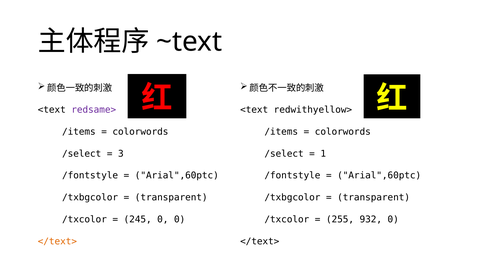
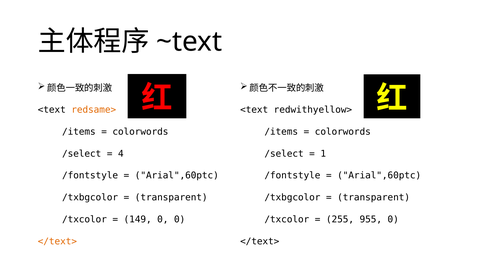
redsame> colour: purple -> orange (94, 110)
3: 3 -> 4 (121, 154)
245: 245 -> 149 (138, 219)
932: 932 -> 955 (371, 219)
